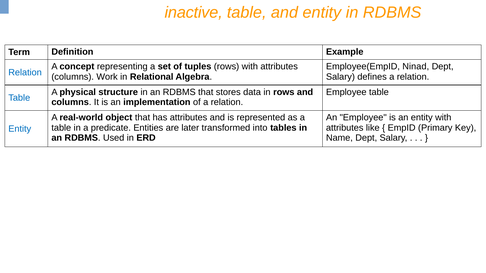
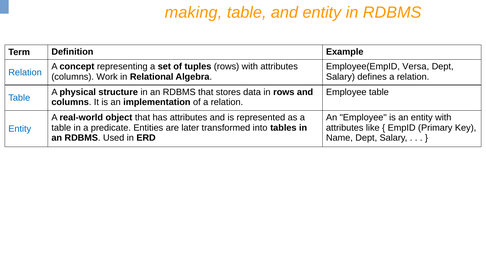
inactive: inactive -> making (193, 13)
Ninad: Ninad -> Versa (416, 67)
